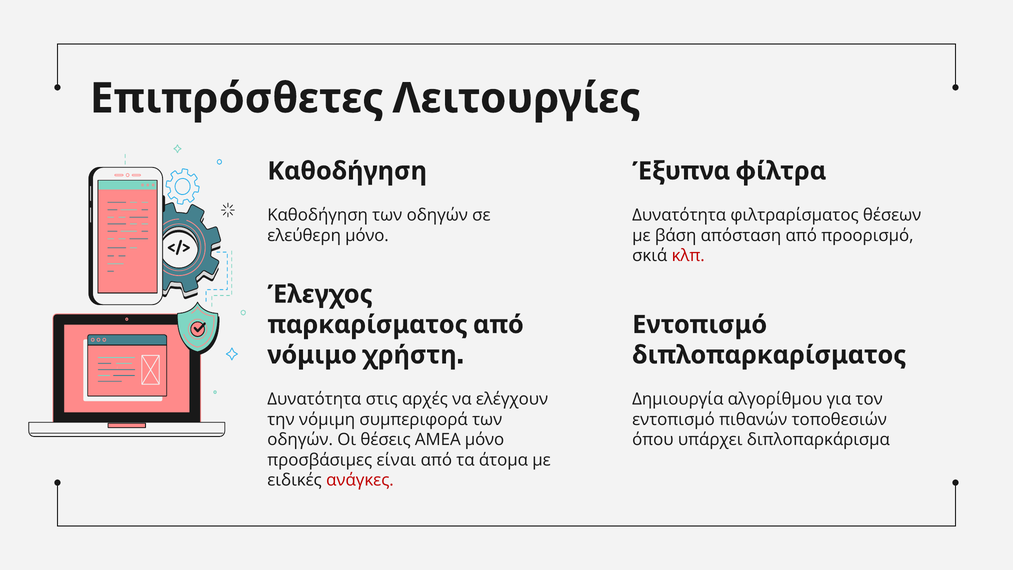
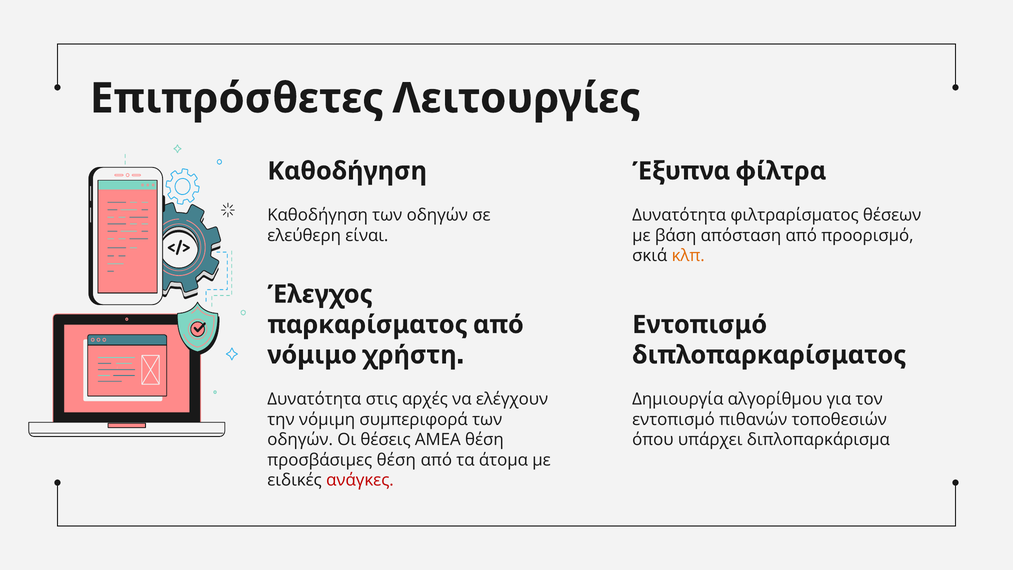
ελεύθερη μόνο: μόνο -> είναι (367, 235)
κλπ colour: red -> orange (688, 256)
ΑΜΕΑ μόνο: μόνο -> θέση (484, 440)
προσβάσιμες είναι: είναι -> θέση (396, 460)
